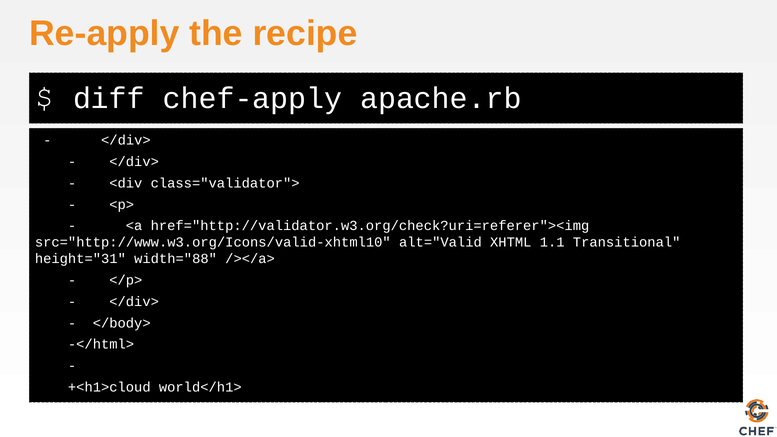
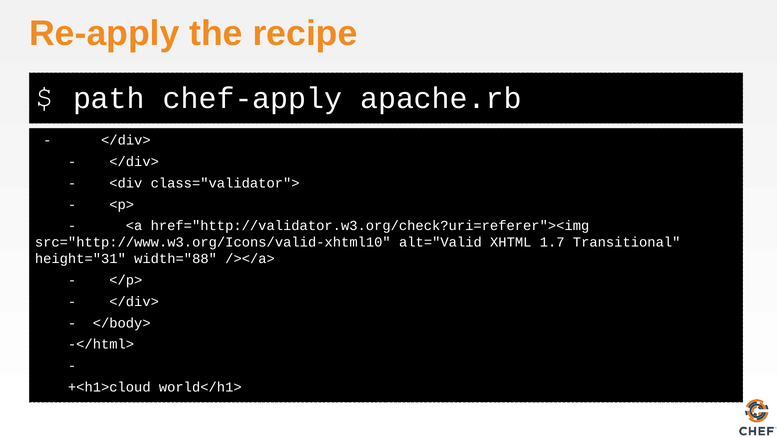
diff: diff -> path (109, 98)
1.1: 1.1 -> 1.7 (552, 242)
